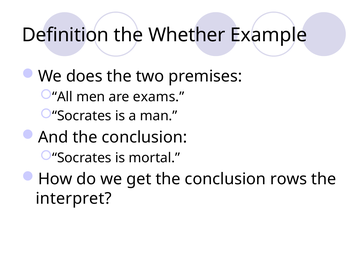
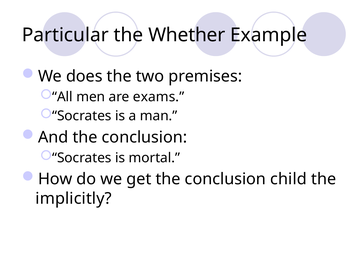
Definition: Definition -> Particular (65, 35)
rows: rows -> child (288, 179)
interpret: interpret -> implicitly (74, 198)
